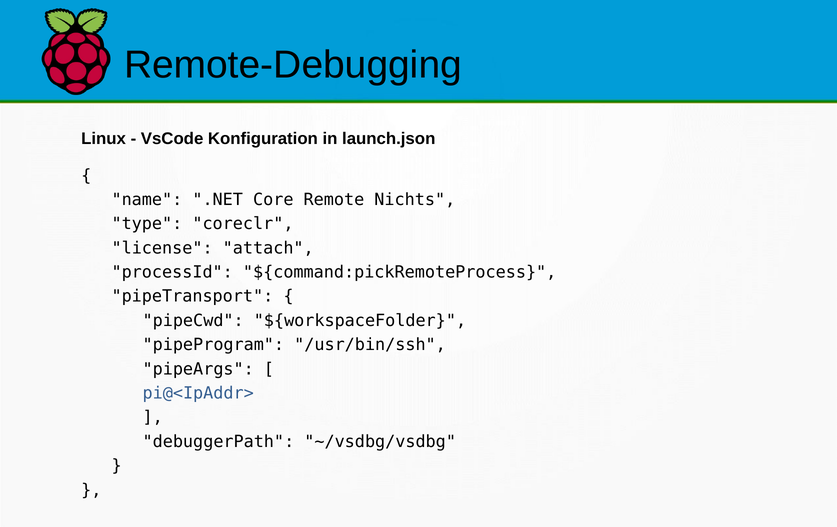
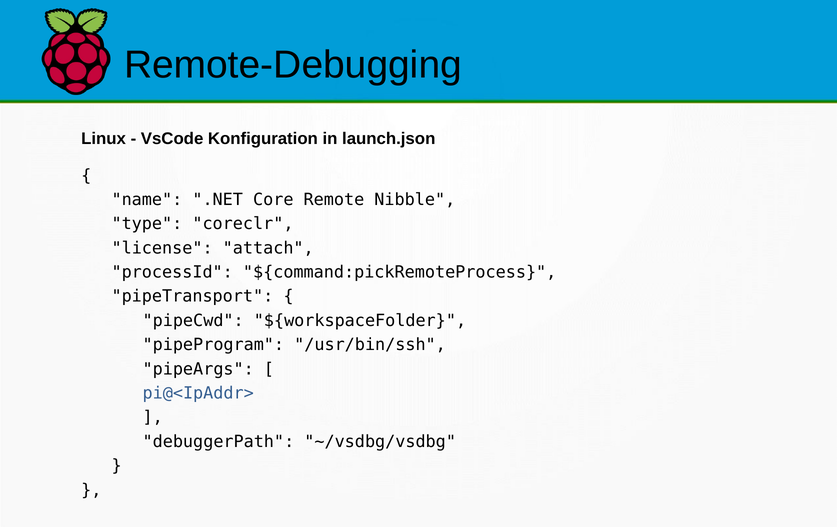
Nichts: Nichts -> Nibble (415, 200)
